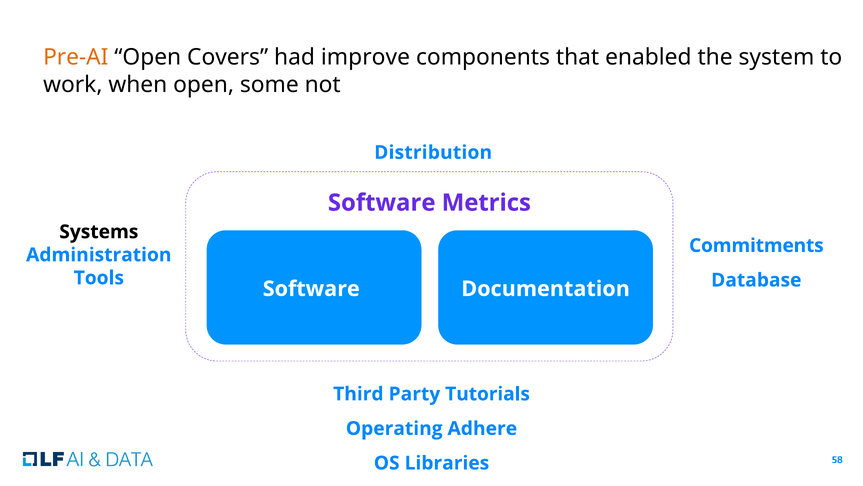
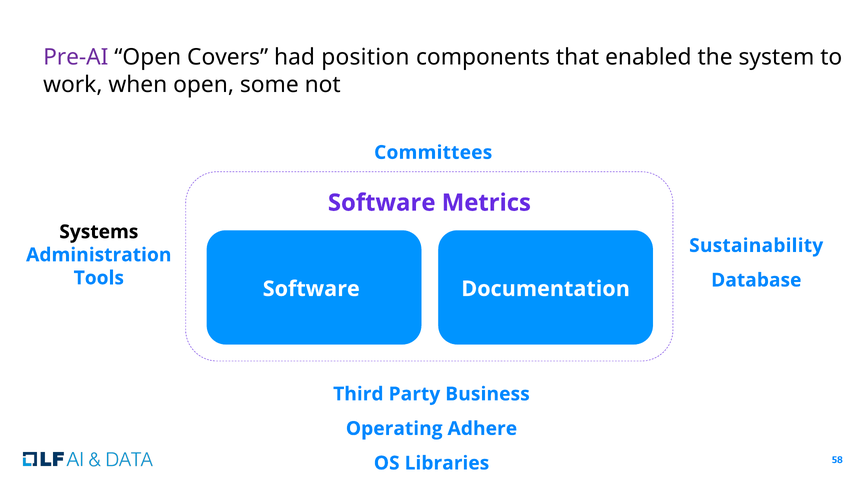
Pre-AI colour: orange -> purple (76, 57)
improve: improve -> position (365, 57)
Distribution: Distribution -> Committees (433, 152)
Commitments: Commitments -> Sustainability (756, 245)
Tutorials: Tutorials -> Business (487, 394)
